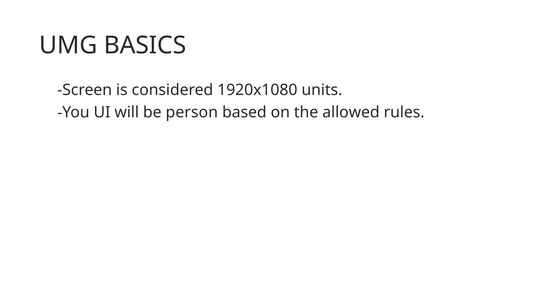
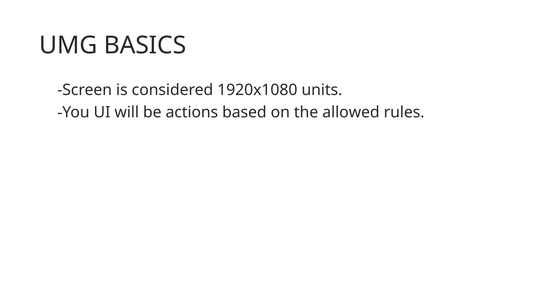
person: person -> actions (192, 112)
